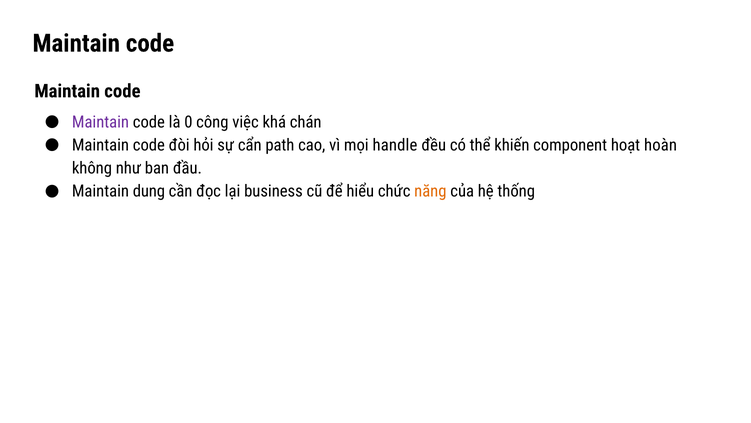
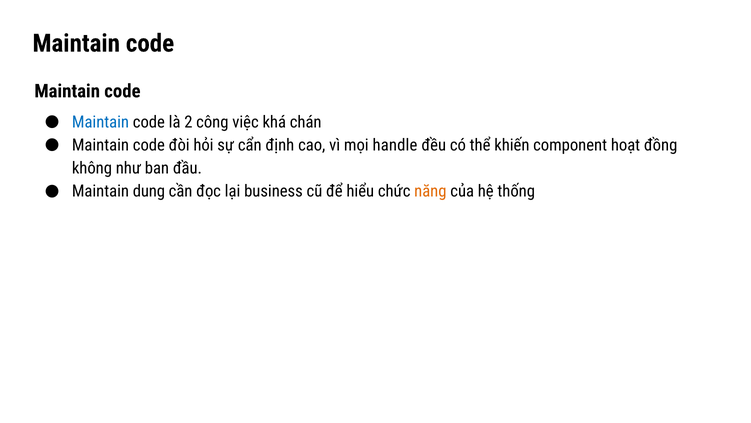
Maintain colour: purple -> blue (100, 122)
0: 0 -> 2 (188, 122)
path: path -> định (280, 145)
hoàn: hoàn -> đồng (661, 145)
